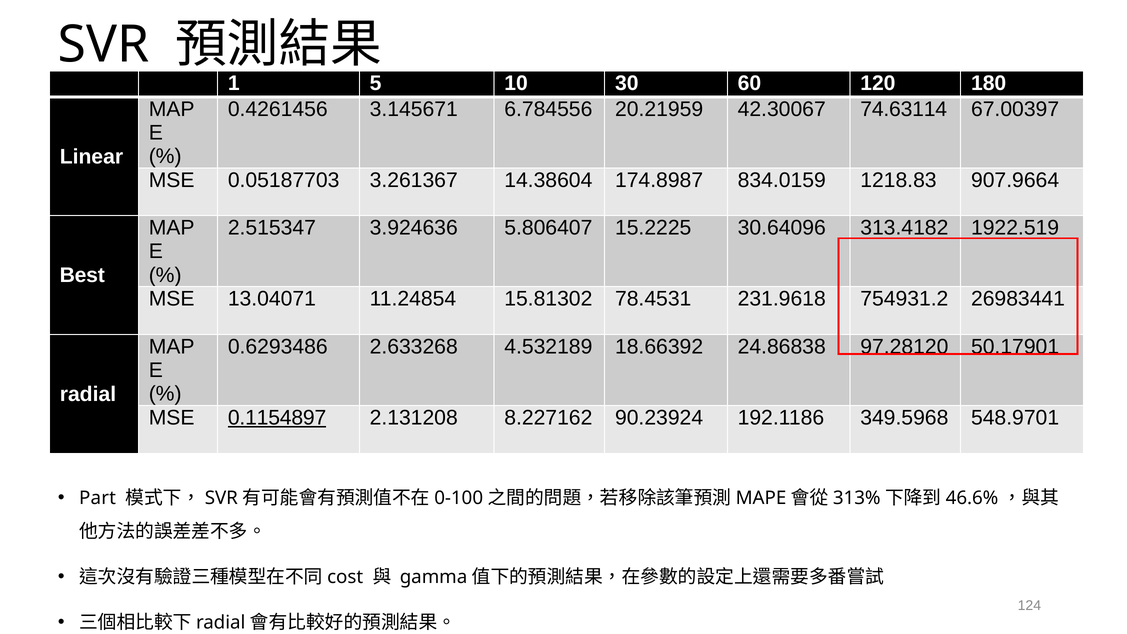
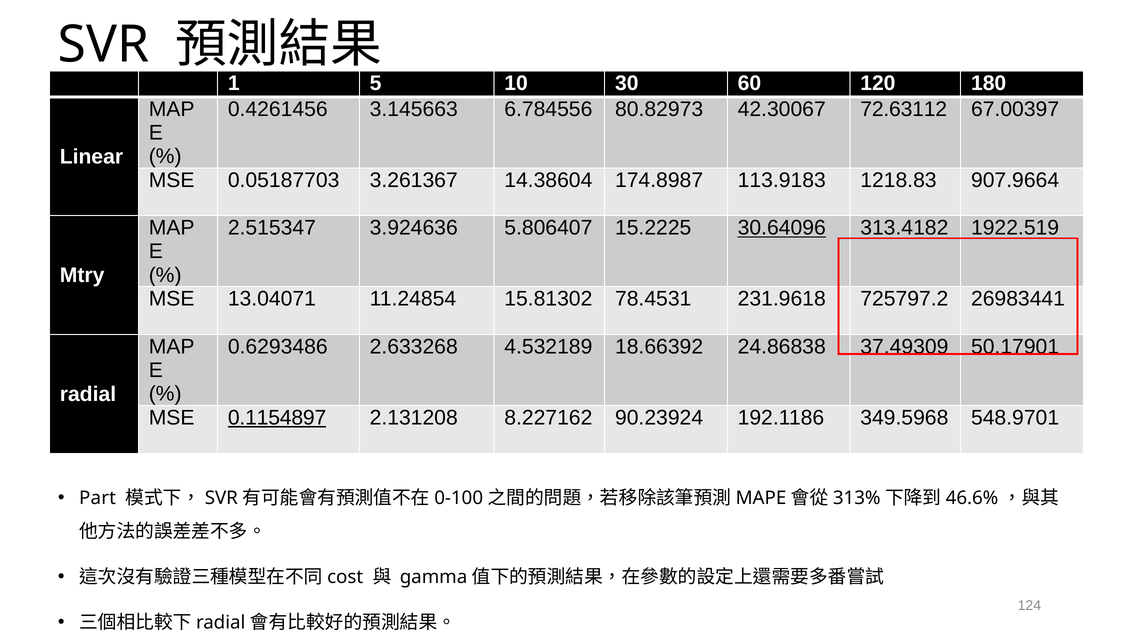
3.145671: 3.145671 -> 3.145663 (414, 109)
20.21959: 20.21959 -> 80.82973 (659, 109)
74.63114: 74.63114 -> 72.63112 (904, 109)
834.0159: 834.0159 -> 113.9183 (782, 180)
30.64096 underline: none -> present (782, 228)
Best: Best -> Mtry (82, 275)
754931.2: 754931.2 -> 725797.2 (904, 299)
97.28120: 97.28120 -> 37.49309 (904, 347)
